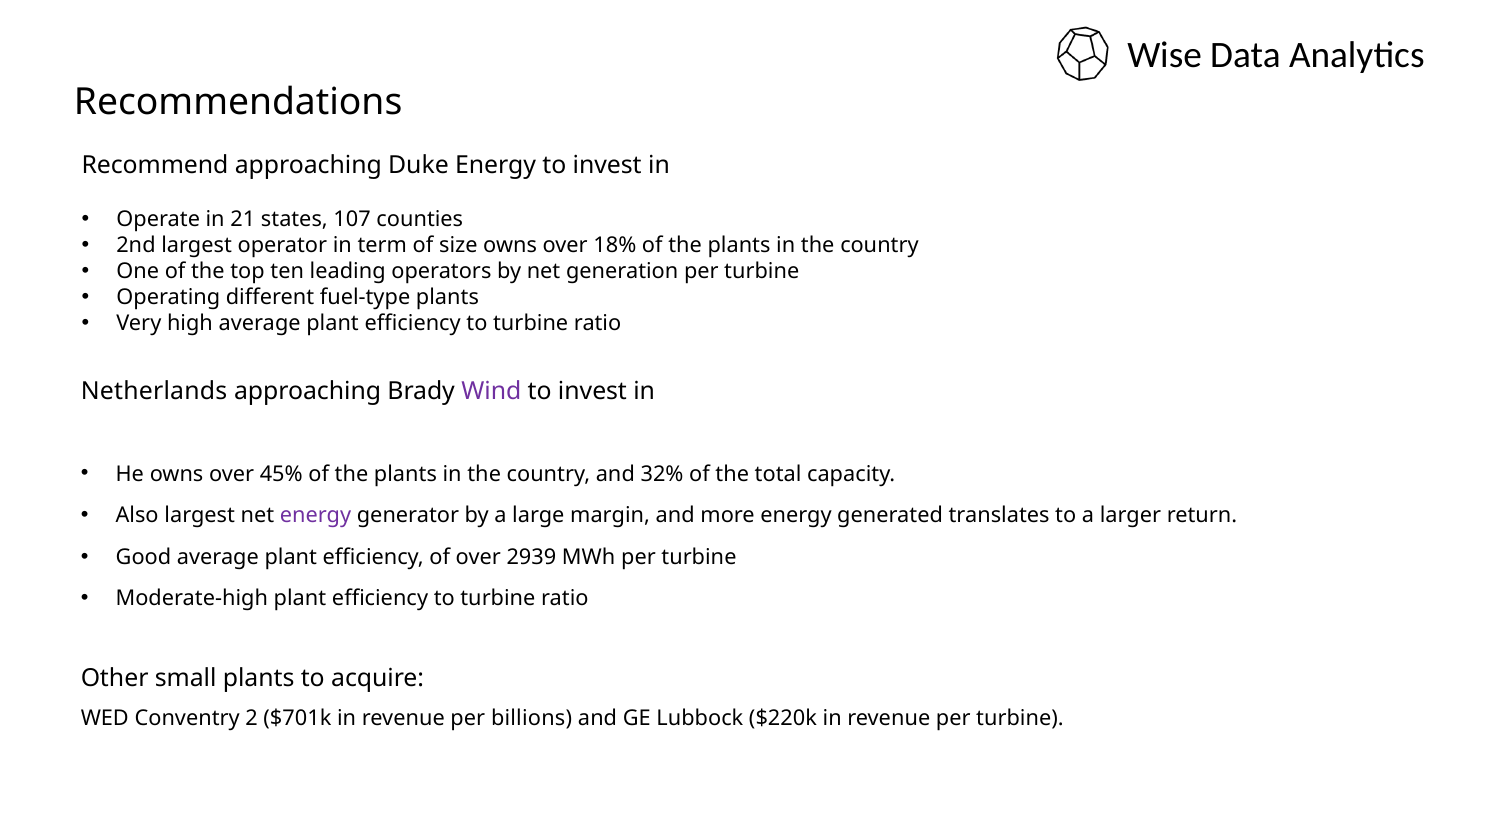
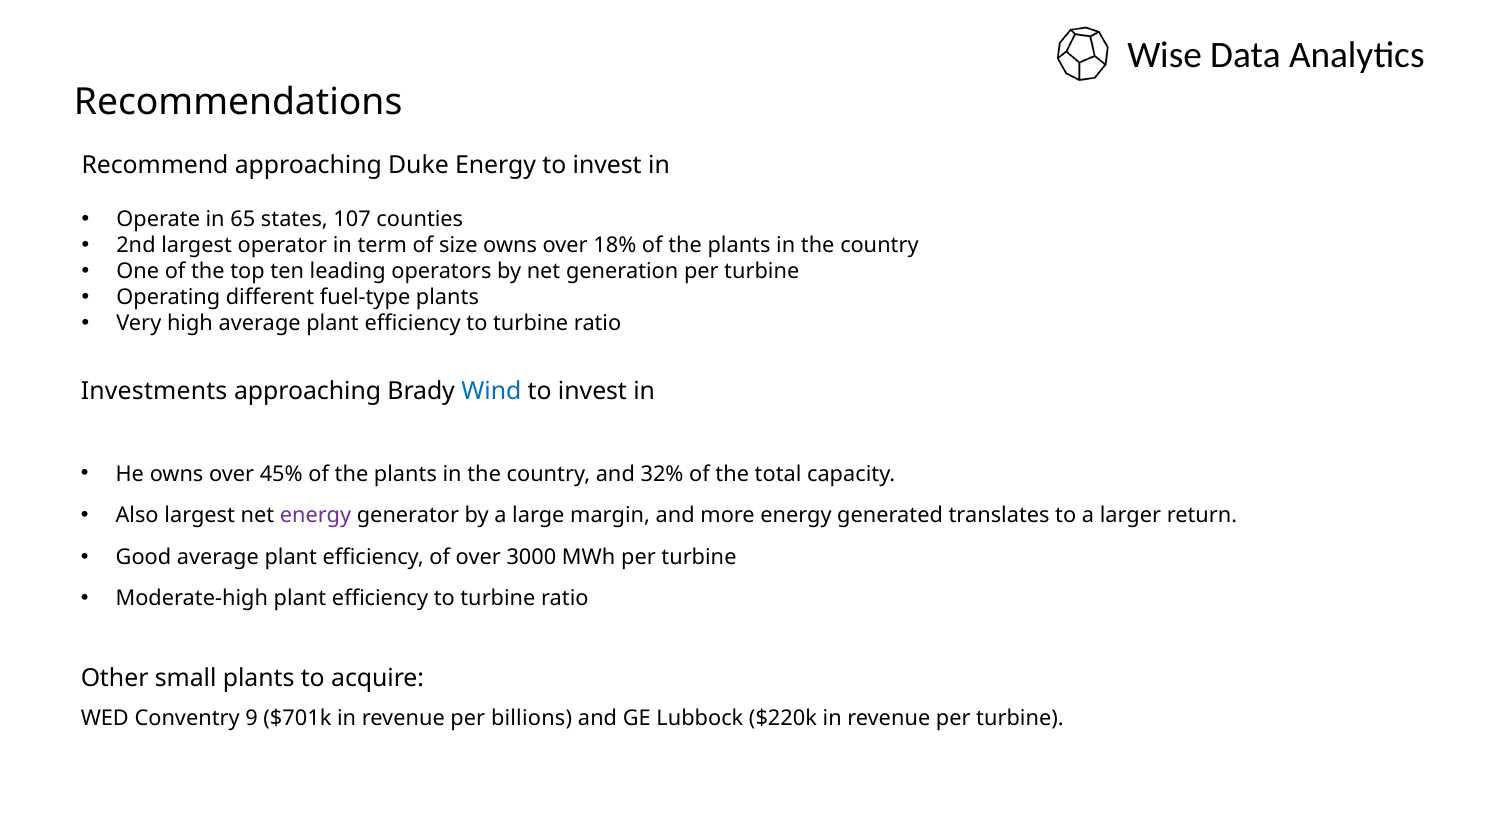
21: 21 -> 65 (243, 219)
Netherlands: Netherlands -> Investments (154, 391)
Wind colour: purple -> blue (491, 391)
2939: 2939 -> 3000 (531, 557)
2: 2 -> 9 (252, 719)
